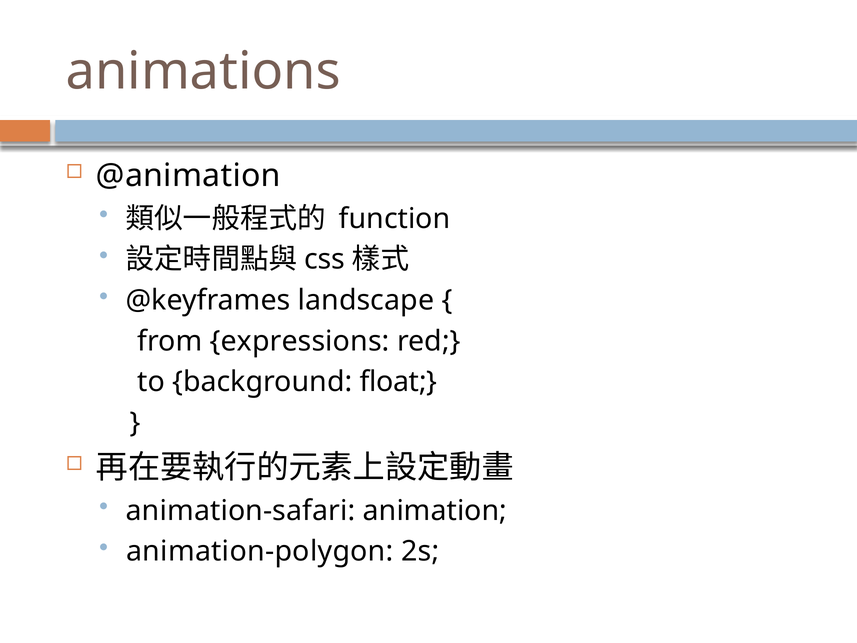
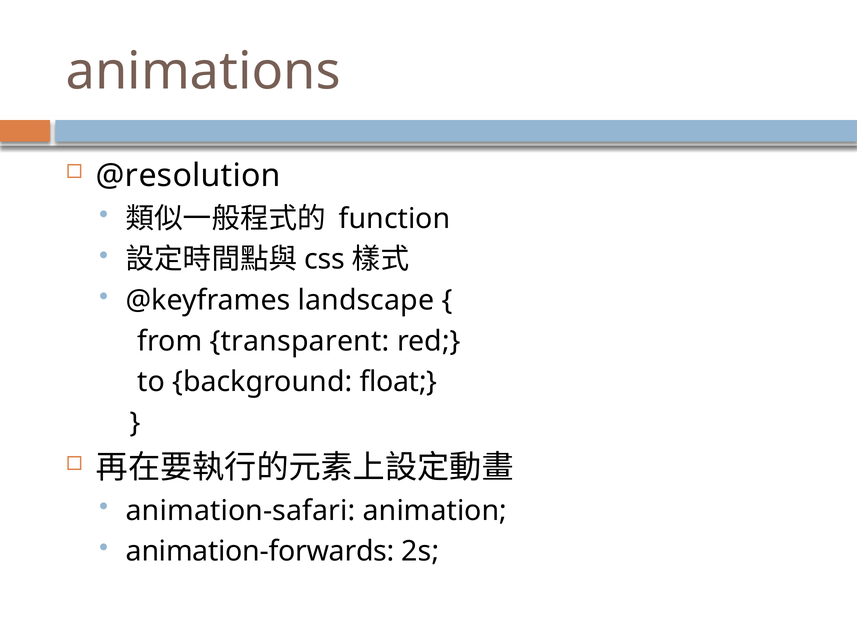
@animation: @animation -> @resolution (188, 176)
expressions: expressions -> transparent (300, 341)
animation-polygon: animation-polygon -> animation-forwards (260, 551)
